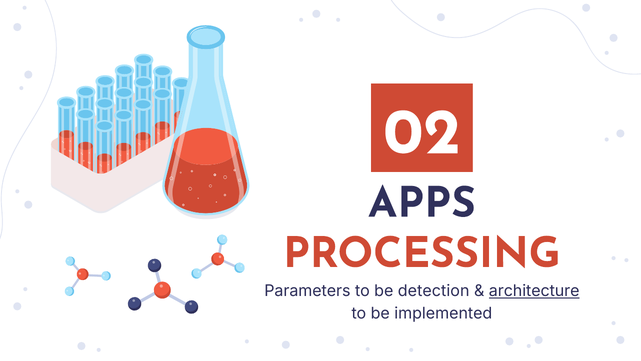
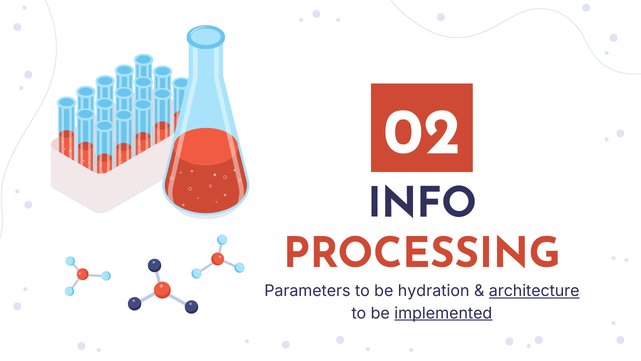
APPS: APPS -> INFO (422, 203)
detection: detection -> hydration (434, 291)
implemented underline: none -> present (443, 313)
